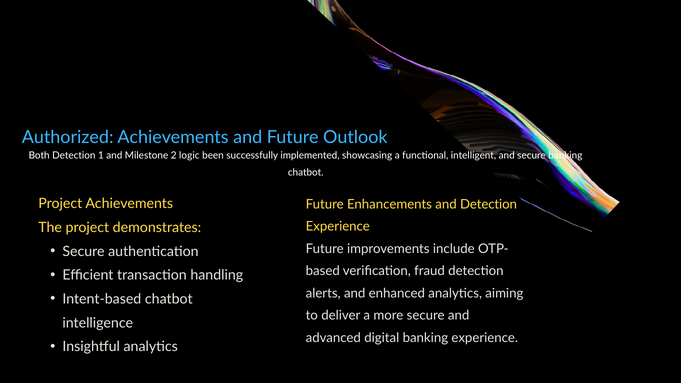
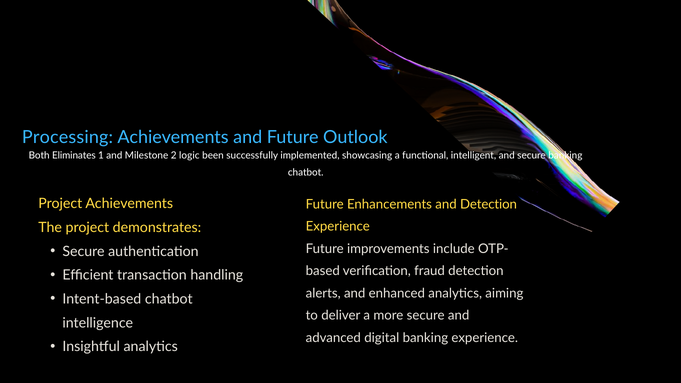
Authorized: Authorized -> Processing (68, 137)
Both Detection: Detection -> Eliminates (74, 156)
